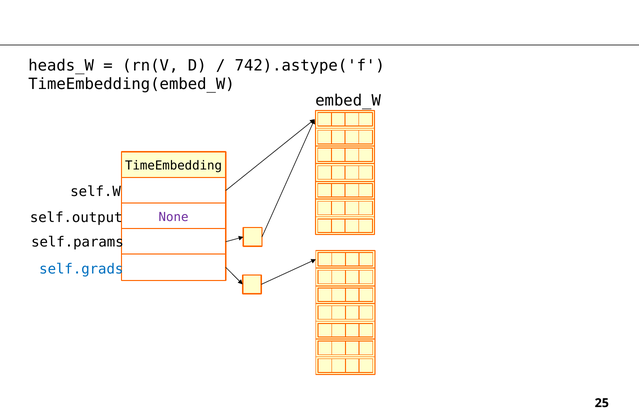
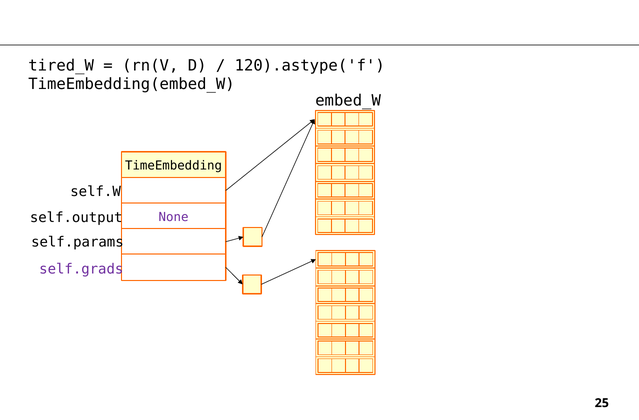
heads_W: heads_W -> tired_W (61, 66)
742).astype('f: 742).astype('f -> 120).astype('f (310, 66)
self.grads colour: blue -> purple (81, 269)
